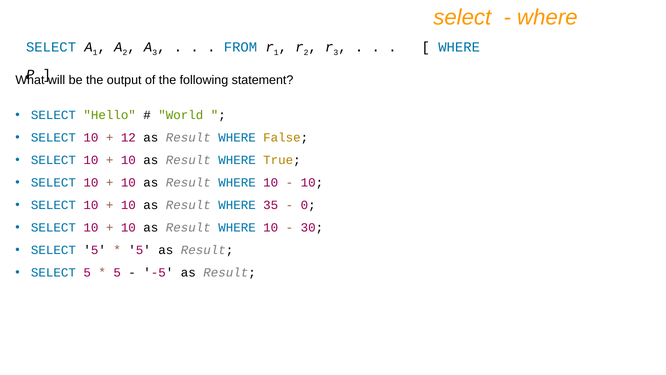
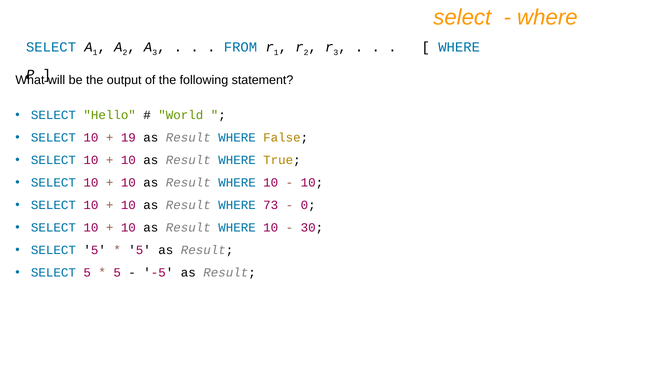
12: 12 -> 19 (128, 138)
35: 35 -> 73 (271, 205)
